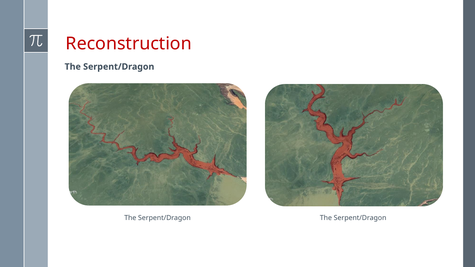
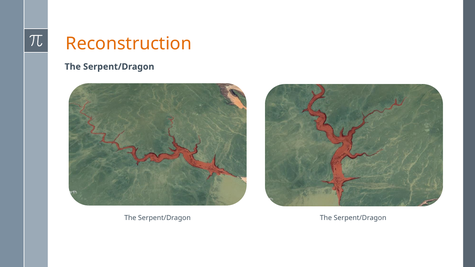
Reconstruction colour: red -> orange (129, 44)
